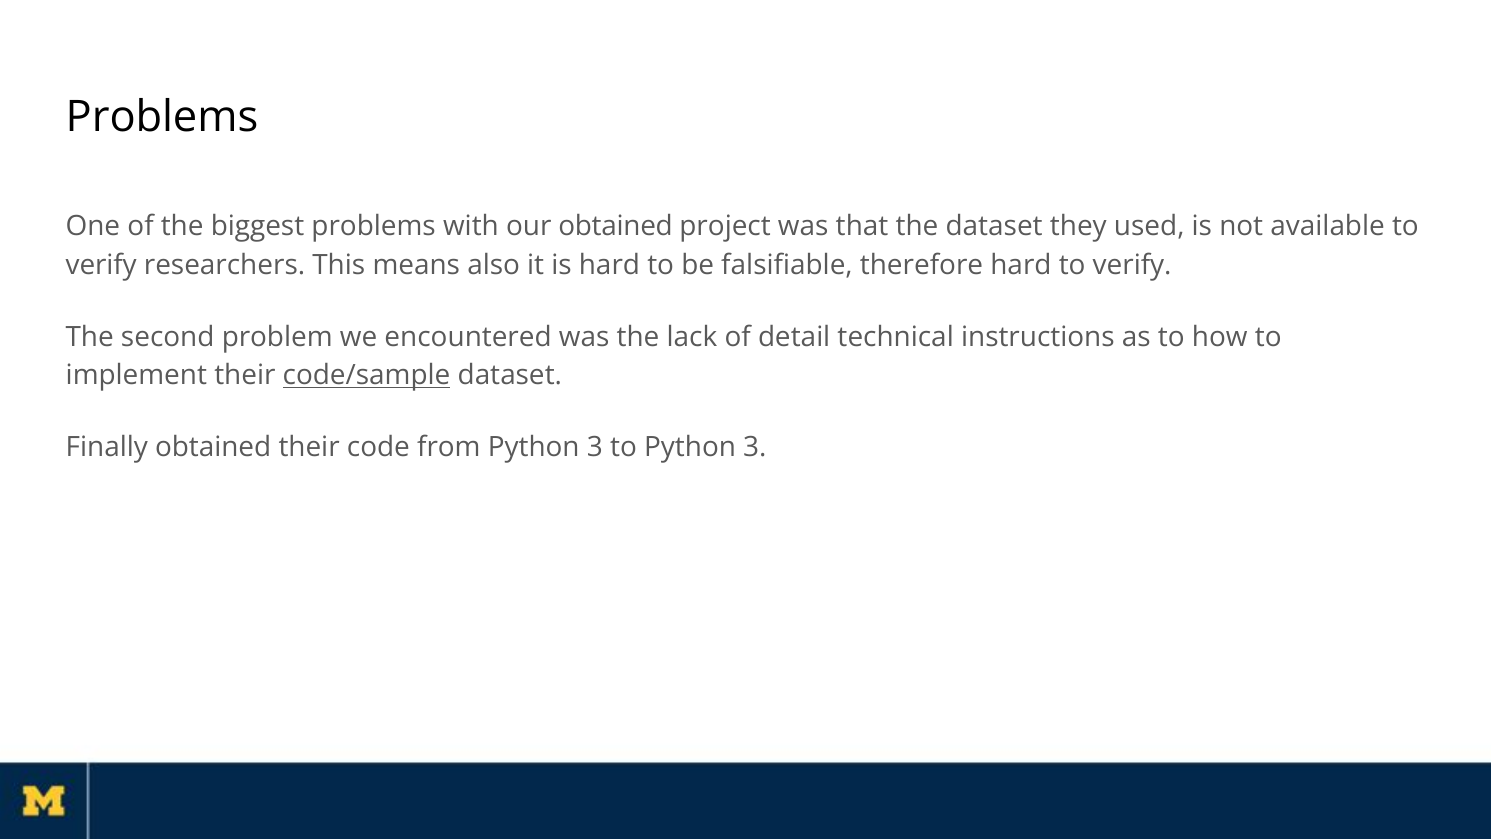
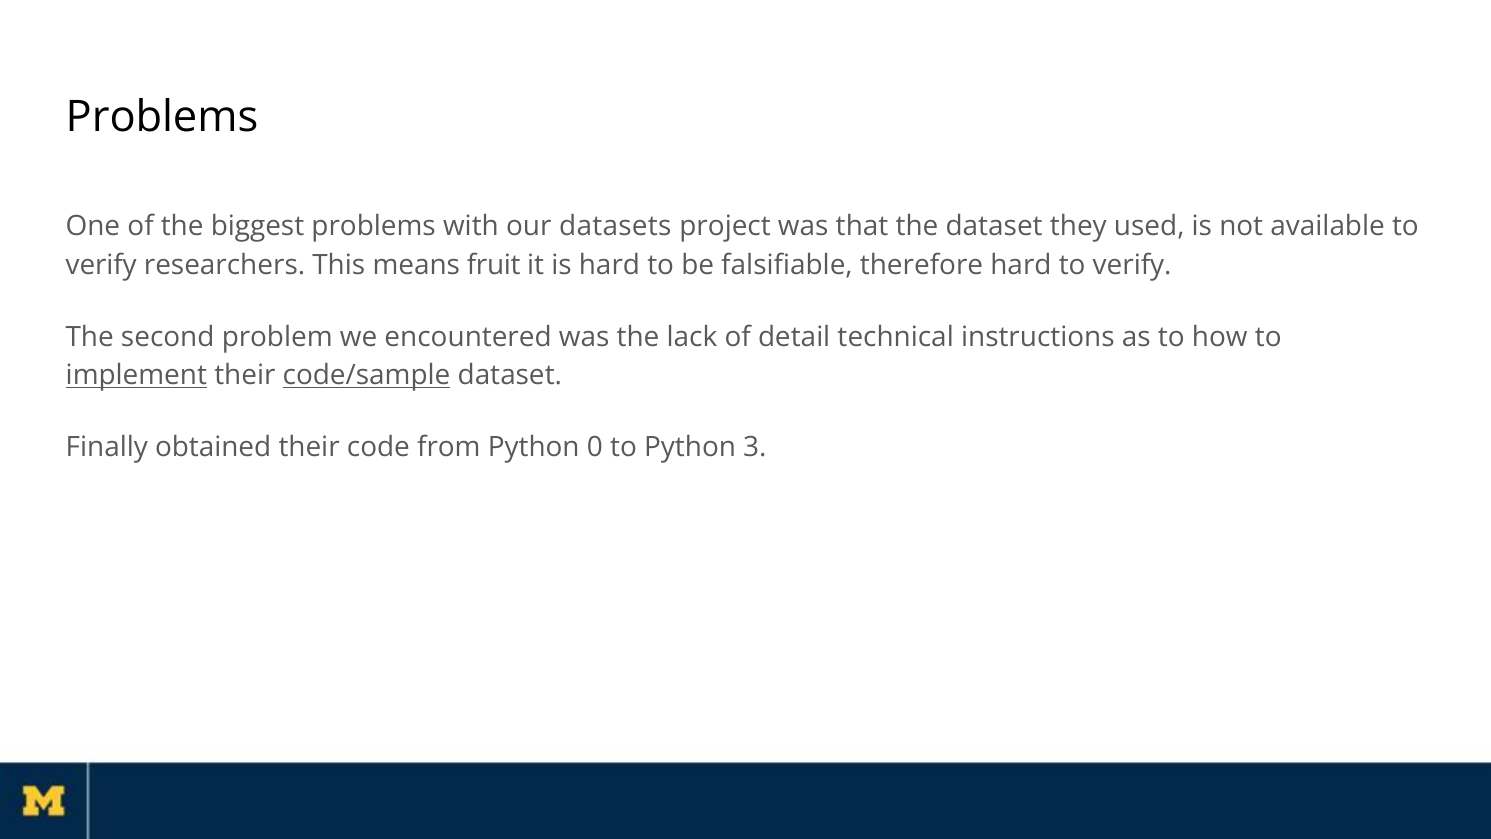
our obtained: obtained -> datasets (615, 227)
also: also -> fruit (494, 265)
implement underline: none -> present (136, 375)
from Python 3: 3 -> 0 (595, 447)
